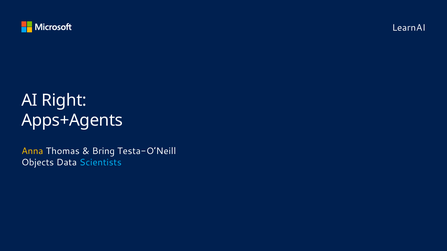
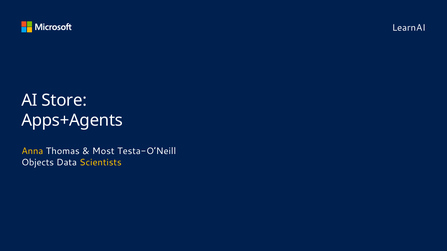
Right: Right -> Store (64, 101)
Bring: Bring -> Most (103, 152)
Scientists colour: light blue -> yellow (101, 163)
